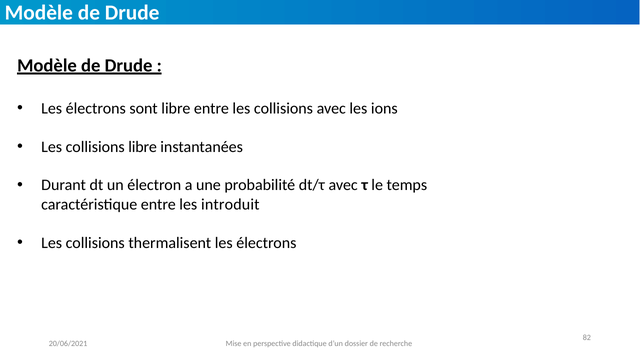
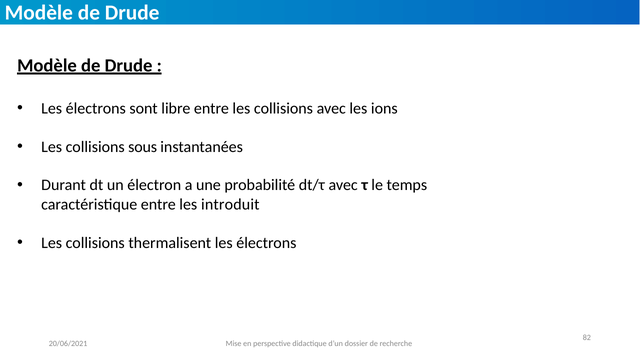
collisions libre: libre -> sous (143, 147)
